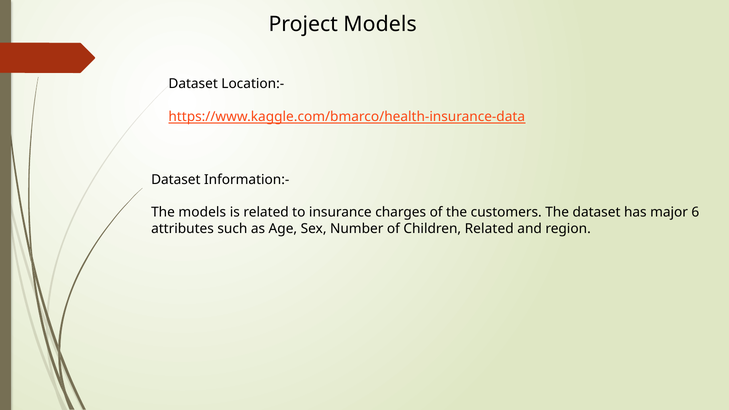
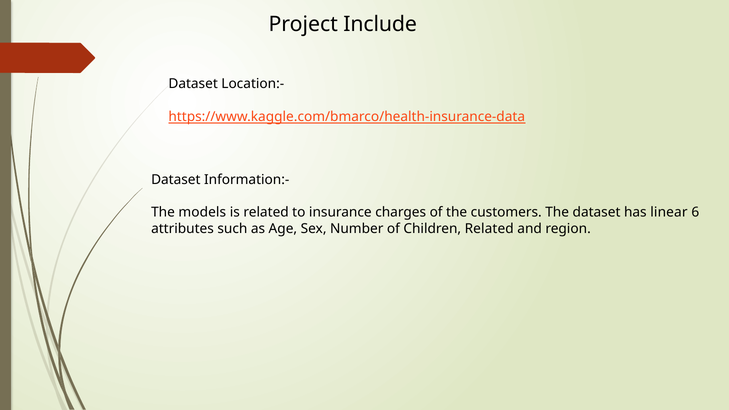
Project Models: Models -> Include (380, 24)
major: major -> linear (669, 212)
